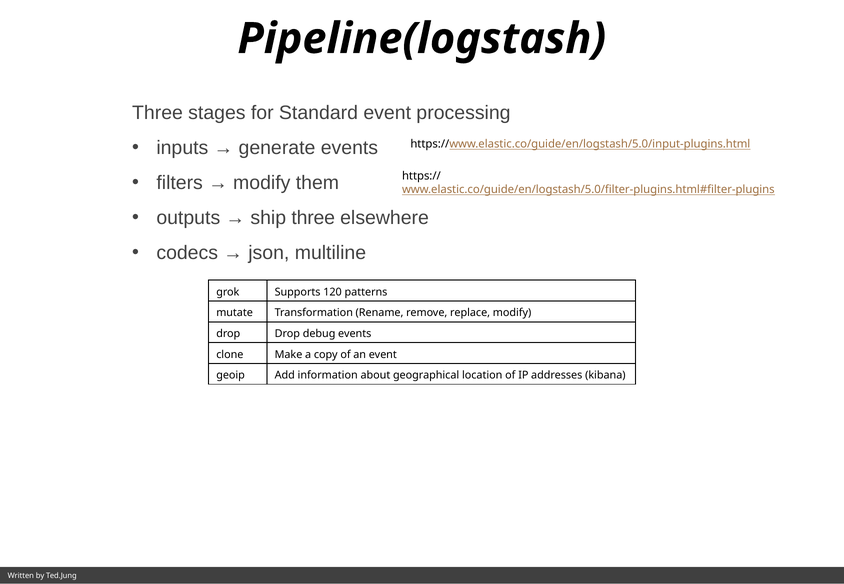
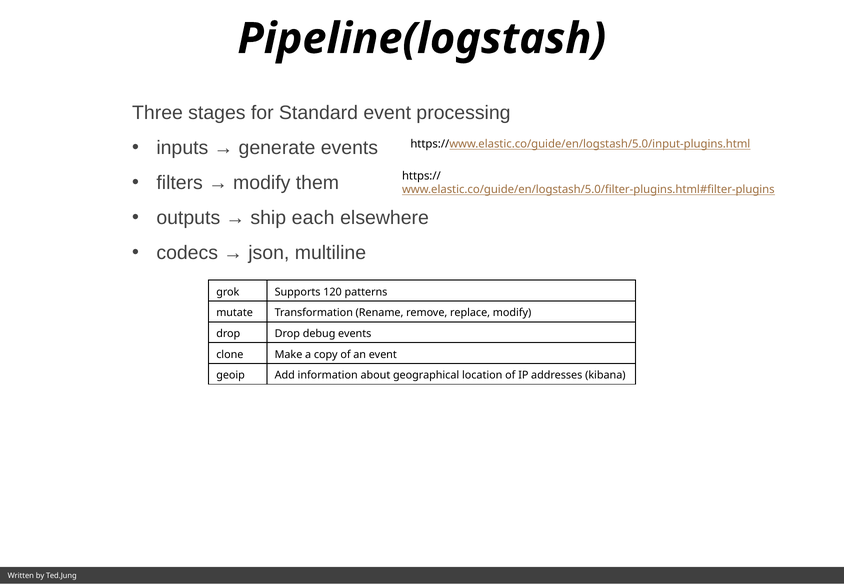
ship three: three -> each (313, 218)
